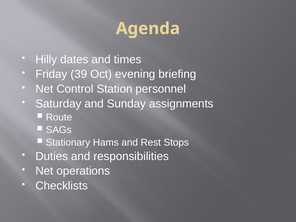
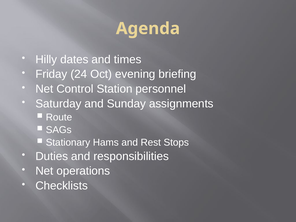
39: 39 -> 24 (79, 74)
